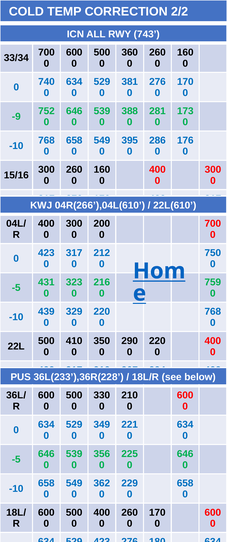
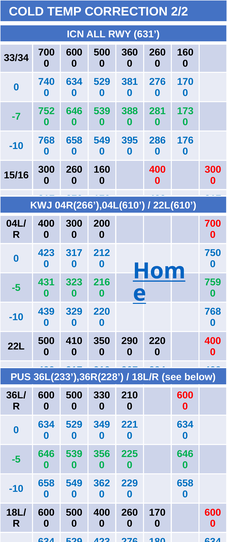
743: 743 -> 631 (147, 34)
-9: -9 -> -7 (16, 117)
